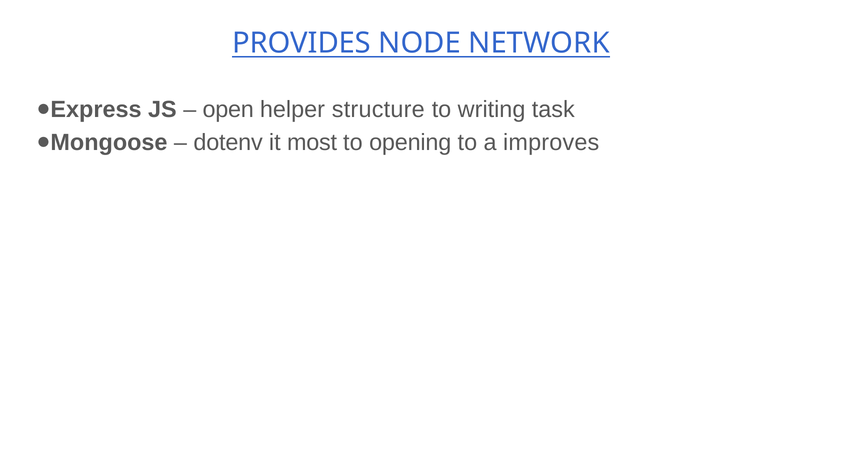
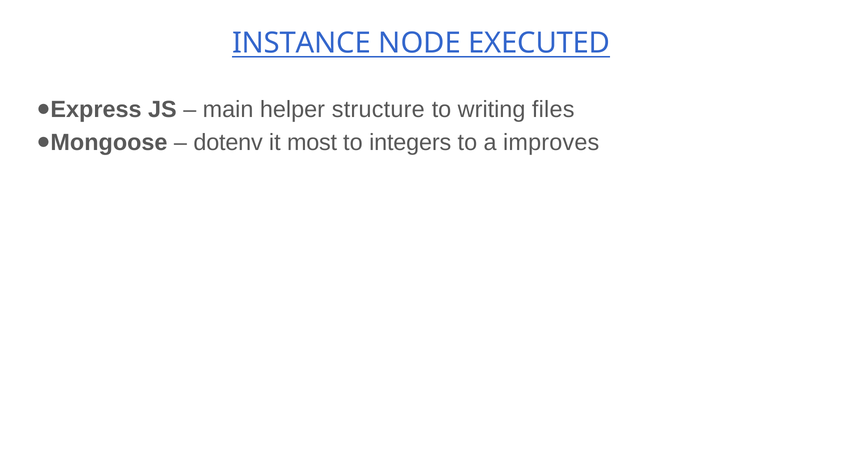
PROVIDES: PROVIDES -> INSTANCE (302, 43)
NETWORK: NETWORK -> EXECUTED (539, 43)
open: open -> main (228, 109)
task: task -> files (553, 109)
opening: opening -> integers (410, 142)
